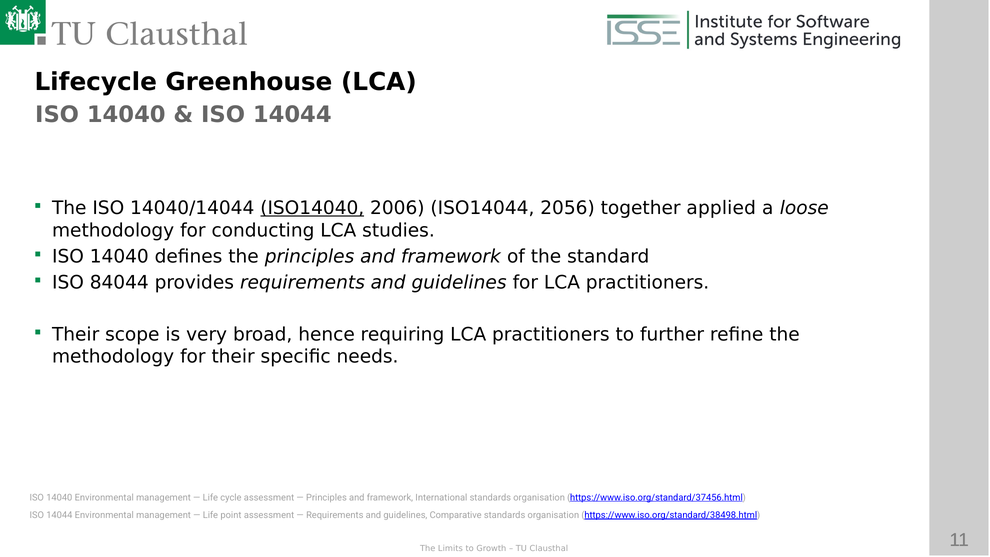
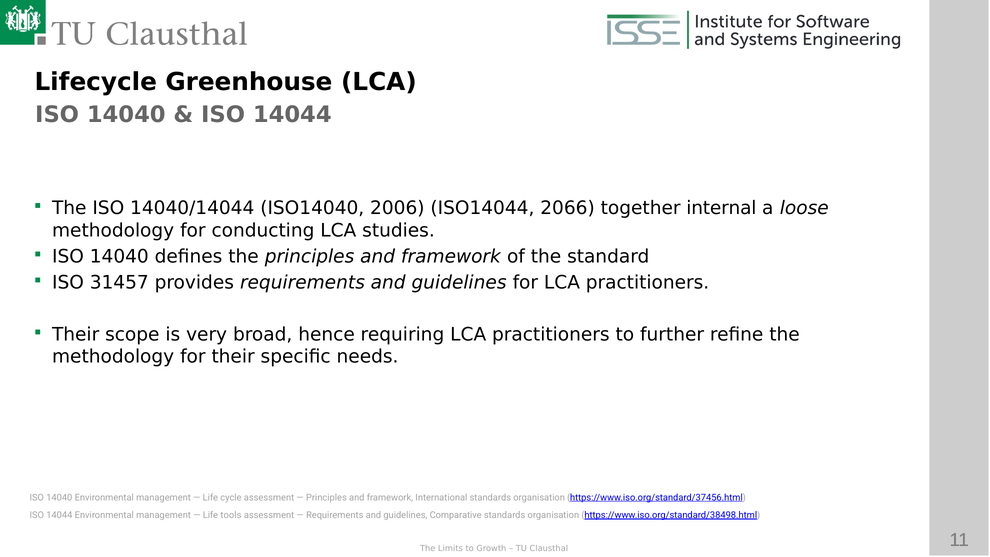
ISO14040 underline: present -> none (312, 208)
2056: 2056 -> 2066 (568, 208)
applied: applied -> internal (721, 208)
84044: 84044 -> 31457 (119, 282)
point: point -> tools (231, 515)
